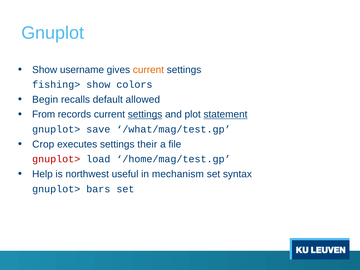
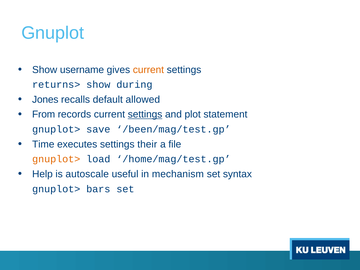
fishing>: fishing> -> returns> (56, 85)
colors: colors -> during (134, 85)
Begin: Begin -> Jones (45, 100)
statement underline: present -> none (225, 114)
/what/mag/test.gp: /what/mag/test.gp -> /been/mag/test.gp (173, 129)
Crop: Crop -> Time (43, 144)
gnuplot> colour: red -> orange (56, 159)
northwest: northwest -> autoscale (87, 174)
